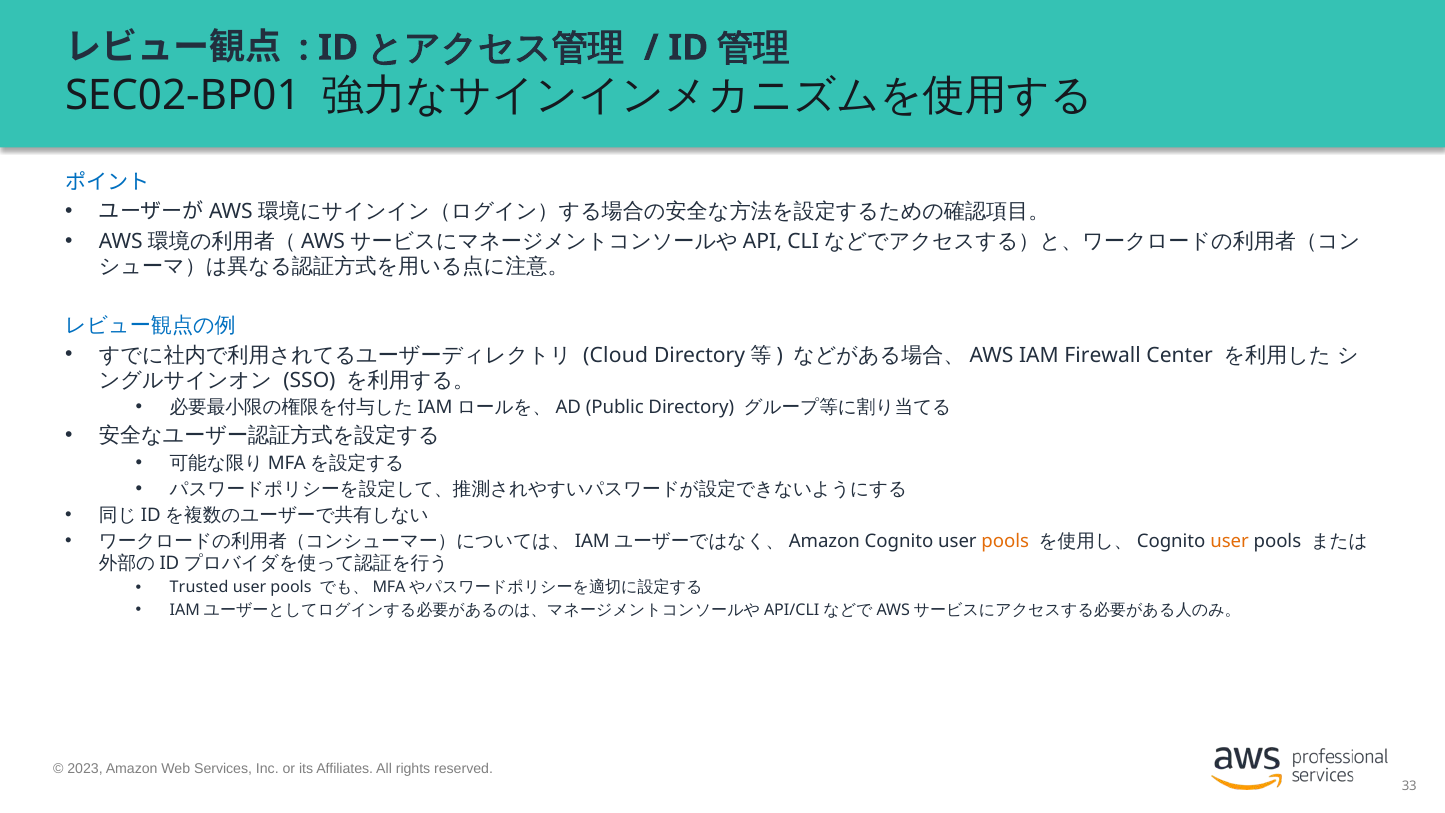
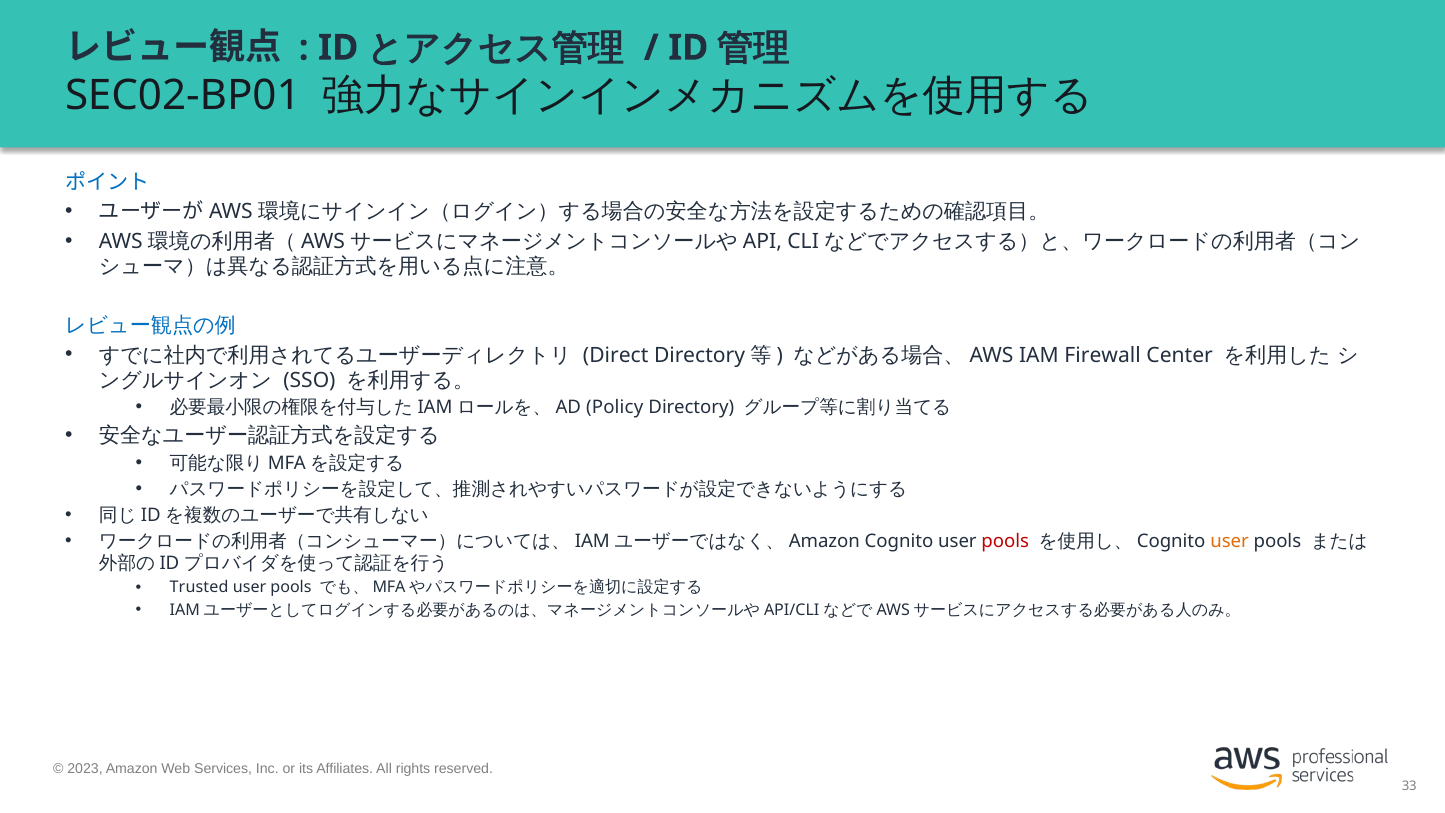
Cloud: Cloud -> Direct (616, 355)
Public: Public -> Policy (615, 408)
pools colour: orange -> red (1005, 541)
